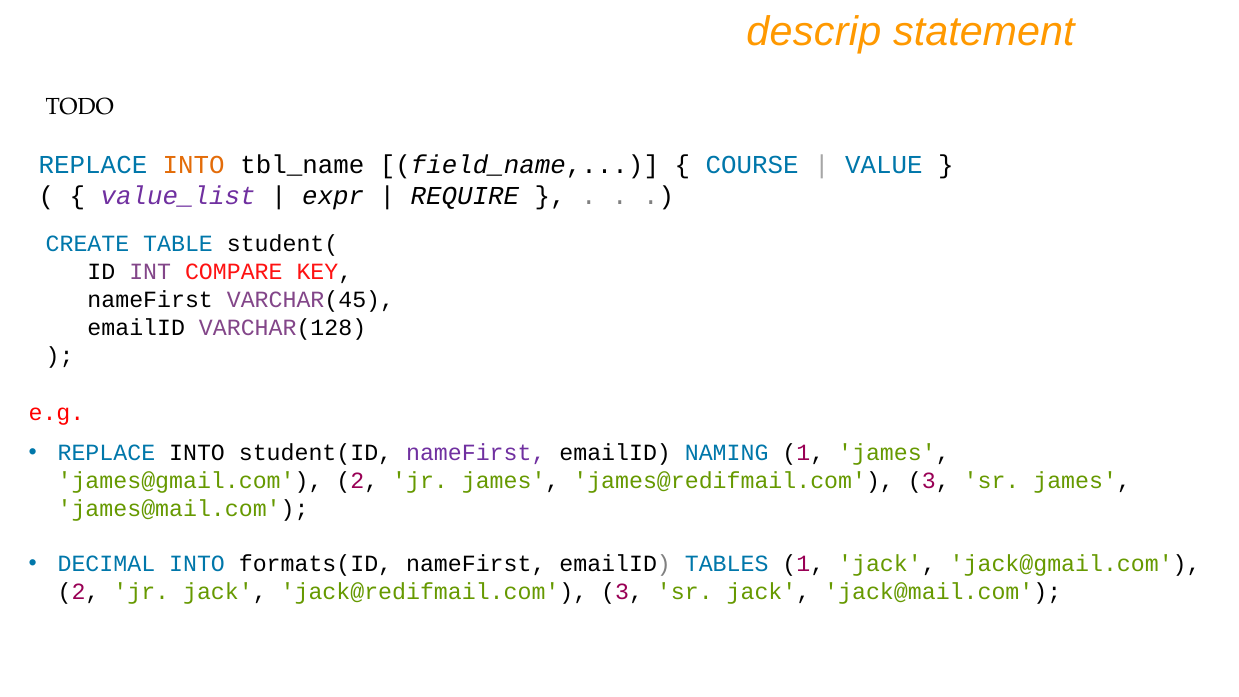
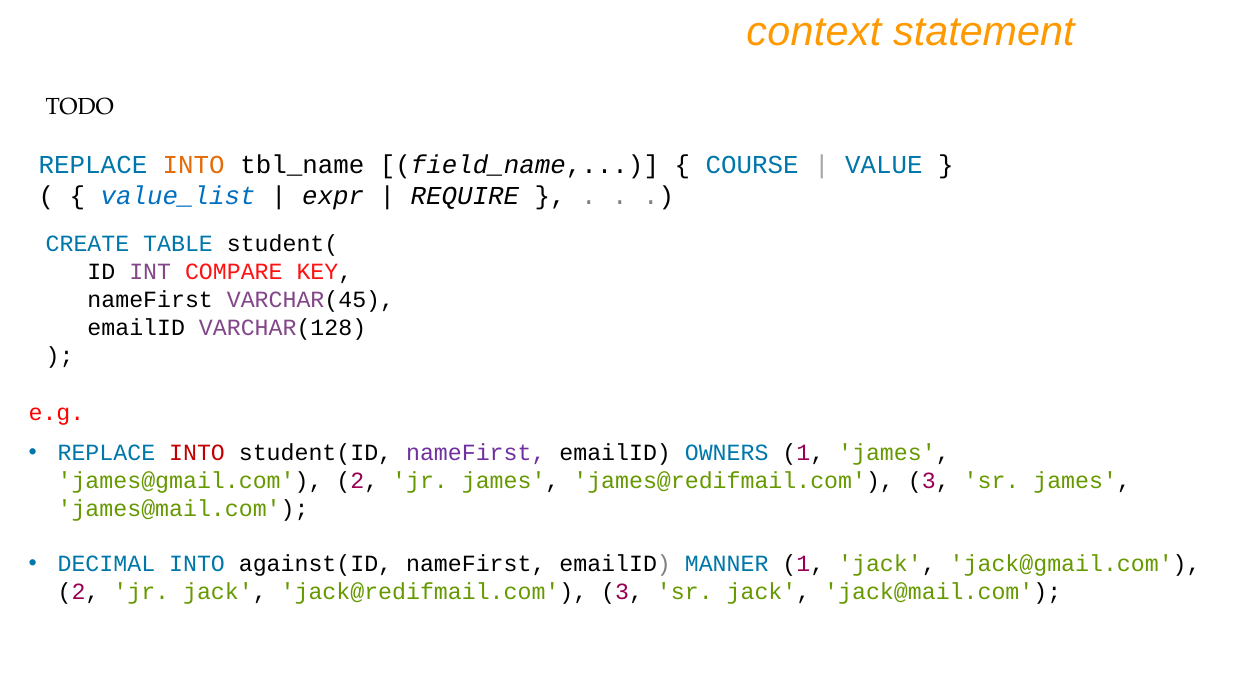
descrip: descrip -> context (814, 32)
value_list colour: purple -> blue (178, 196)
INTO colour: black -> red (197, 453)
NAMING: NAMING -> OWNERS (727, 453)
formats(ID: formats(ID -> against(ID (315, 564)
TABLES: TABLES -> MANNER (727, 564)
